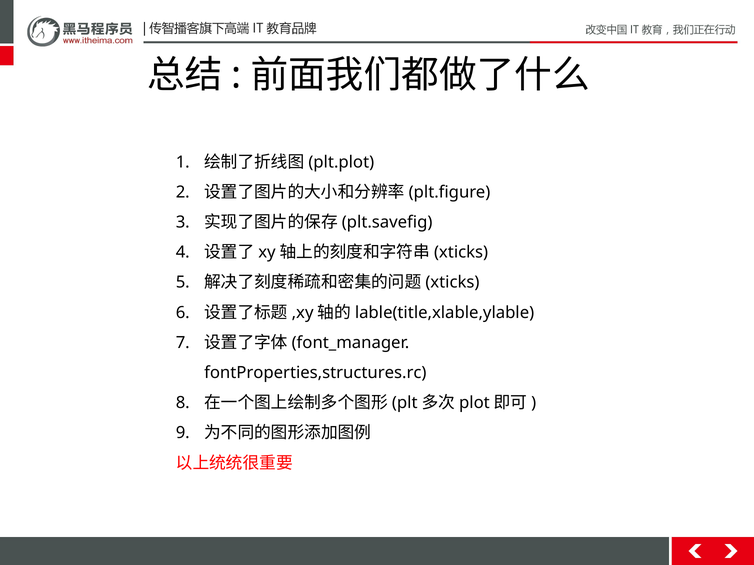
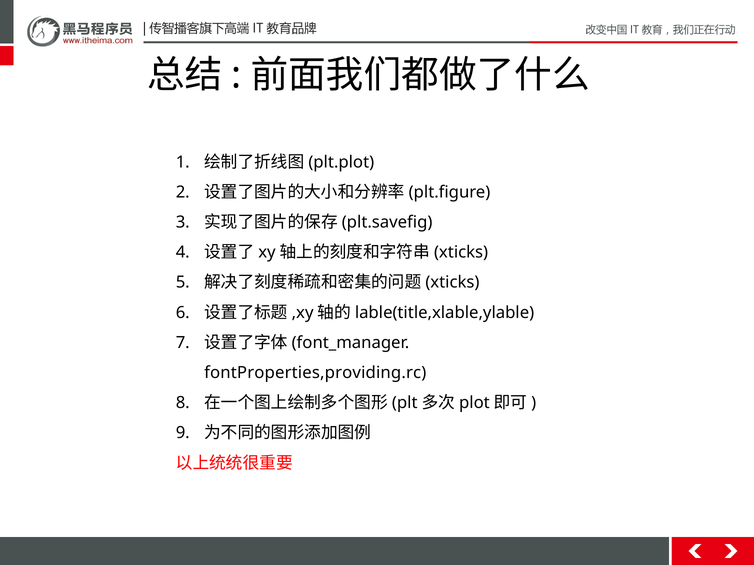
fontProperties,structures.rc: fontProperties,structures.rc -> fontProperties,providing.rc (315, 373)
